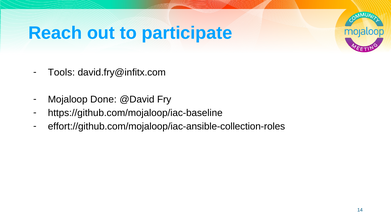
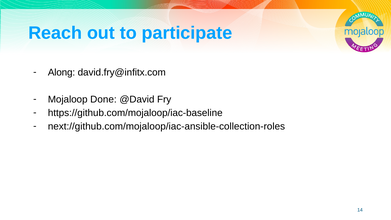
Tools: Tools -> Along (62, 72)
effort://github.com/mojaloop/iac-ansible-collection-roles: effort://github.com/mojaloop/iac-ansible-collection-roles -> next://github.com/mojaloop/iac-ansible-collection-roles (166, 126)
